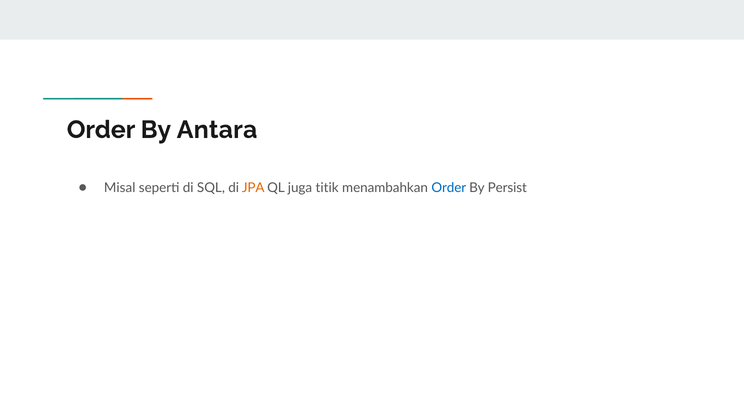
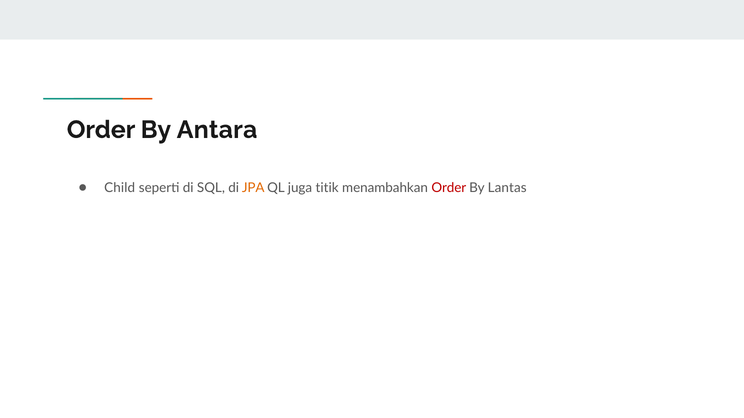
Misal: Misal -> Child (120, 188)
Order colour: blue -> red (449, 188)
Persist: Persist -> Lantas (507, 188)
